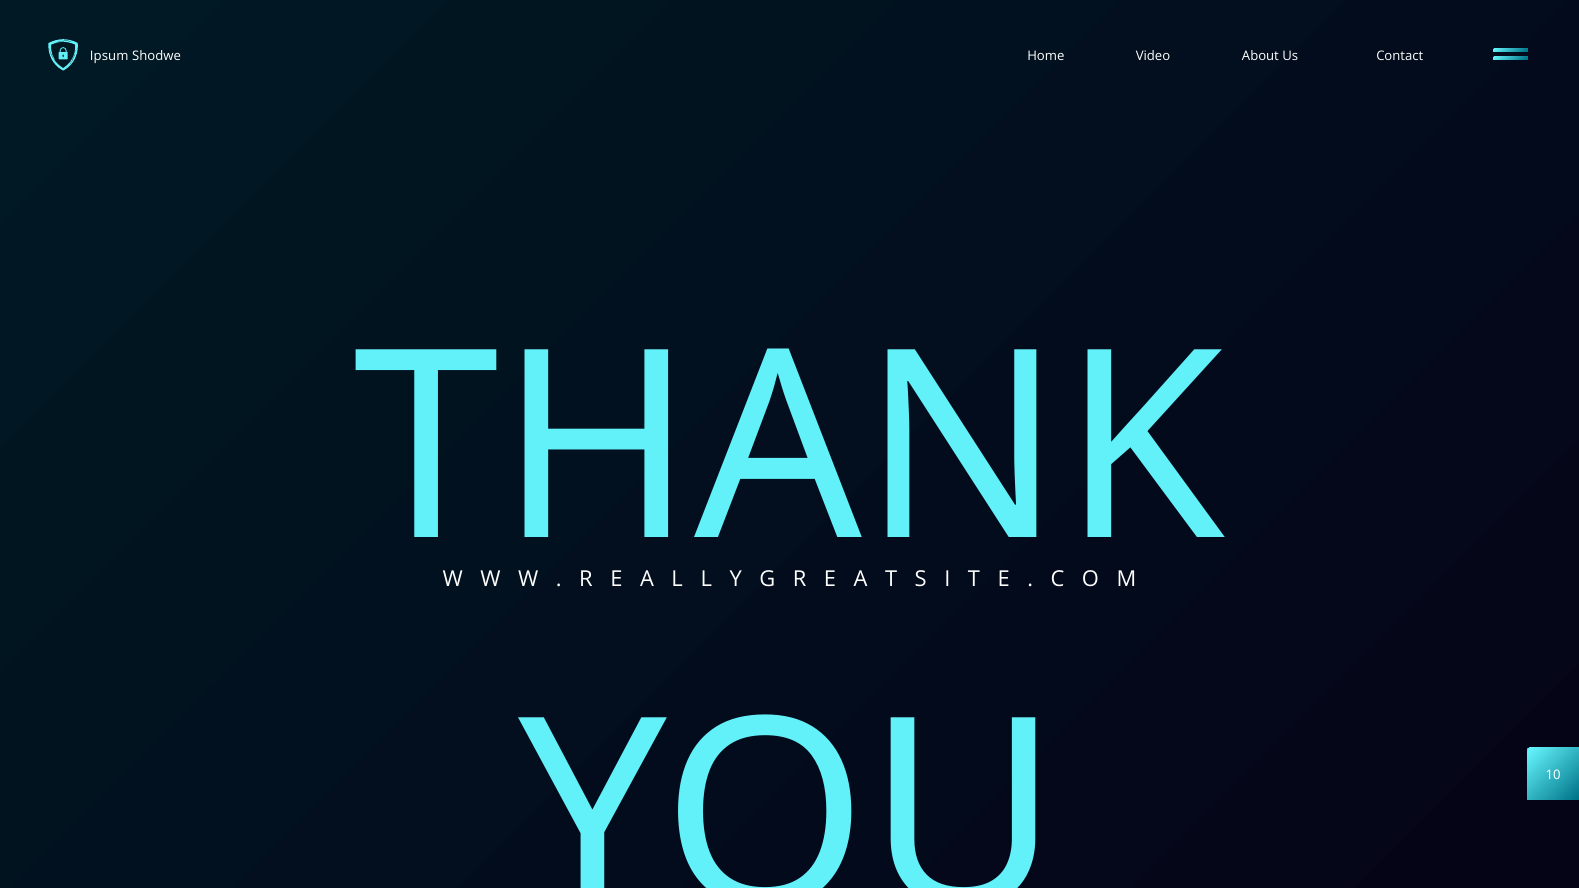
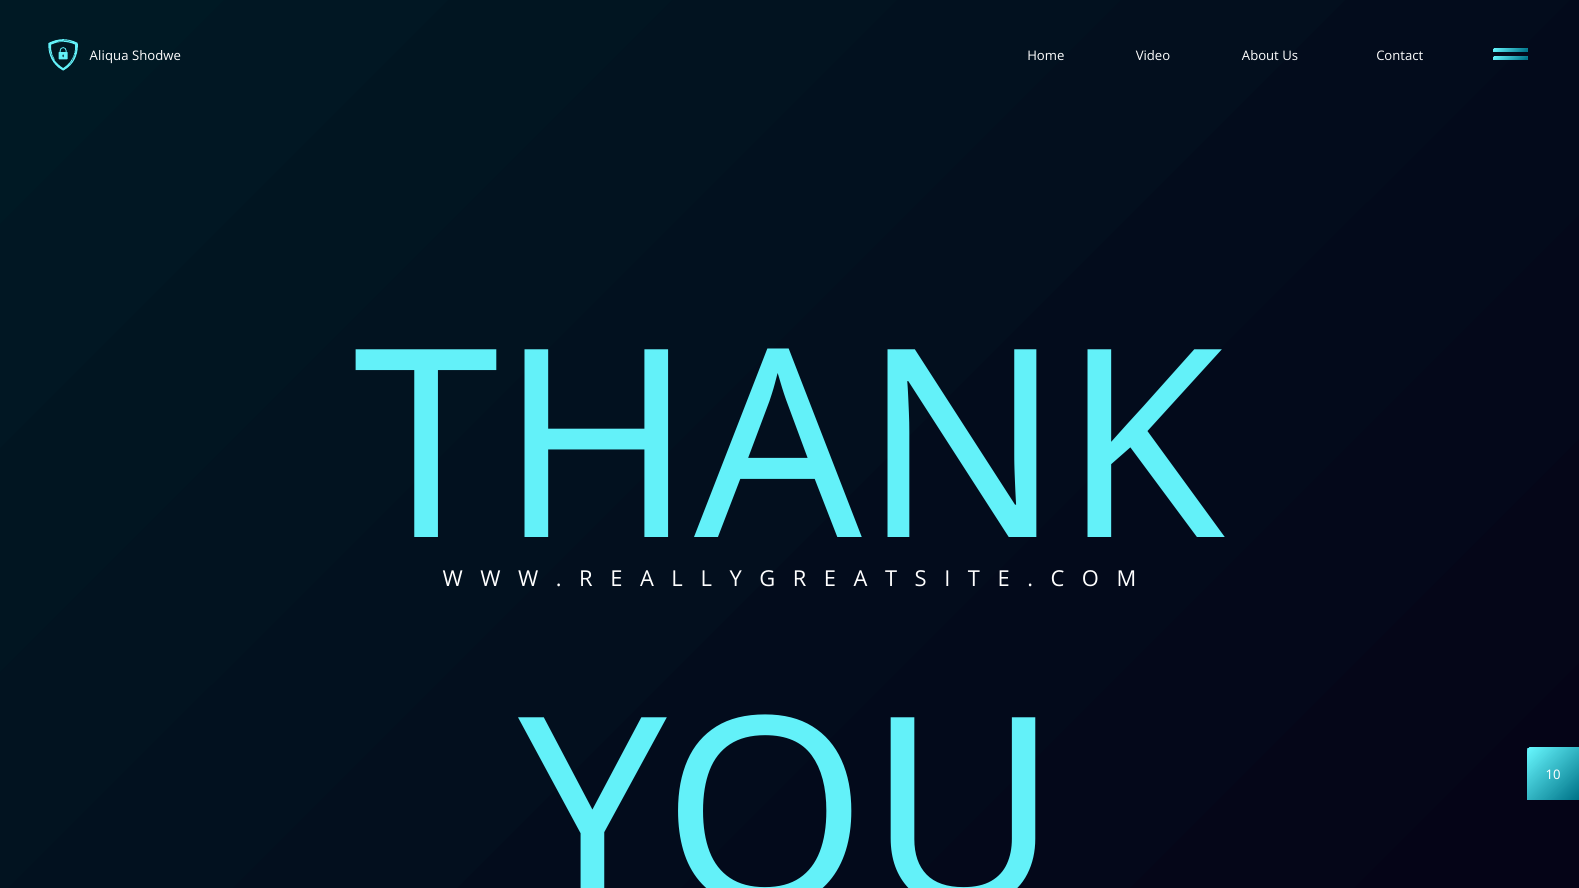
Ipsum: Ipsum -> Aliqua (109, 56)
